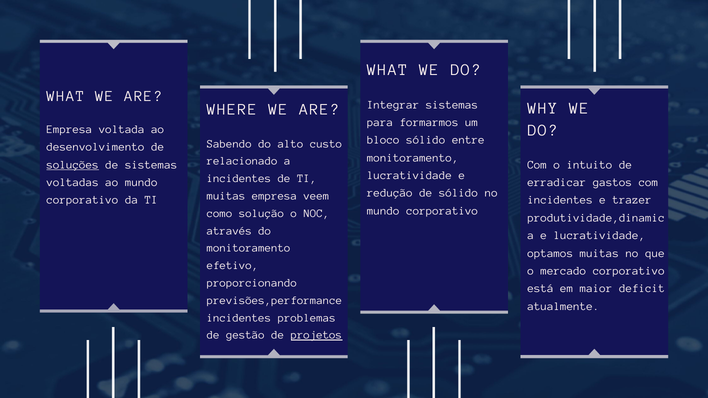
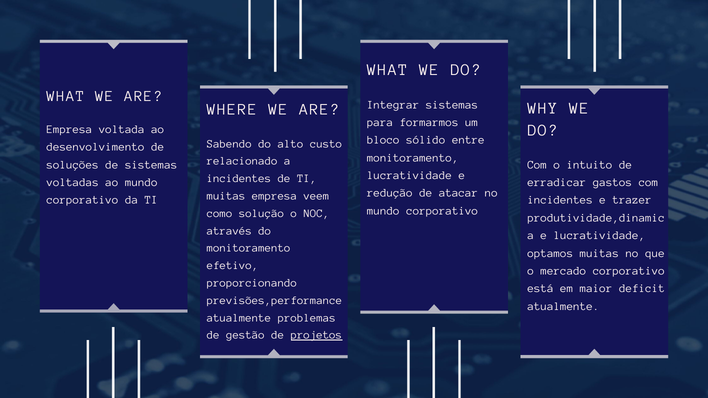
soluções underline: present -> none (73, 165)
de sólido: sólido -> atacar (459, 193)
incidentes: incidentes -> atualmente (239, 318)
